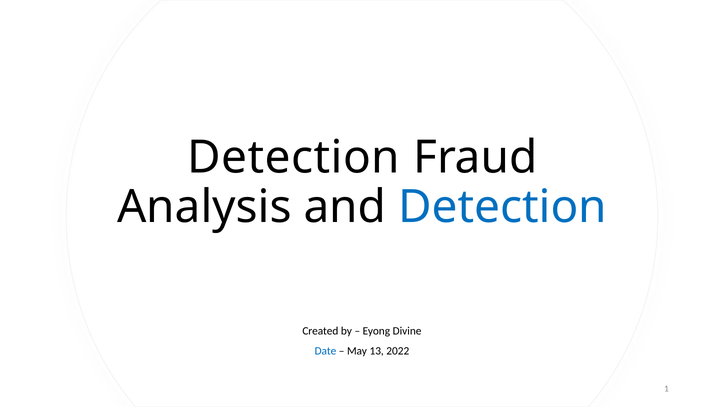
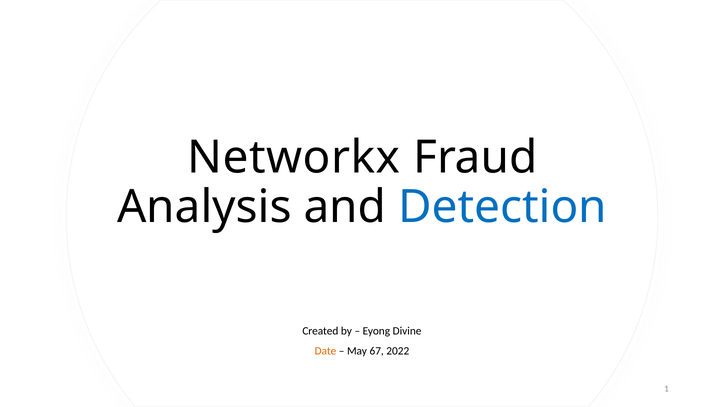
Detection: Detection -> Networkx (294, 158)
Date colour: blue -> orange (326, 351)
13: 13 -> 67 (377, 351)
